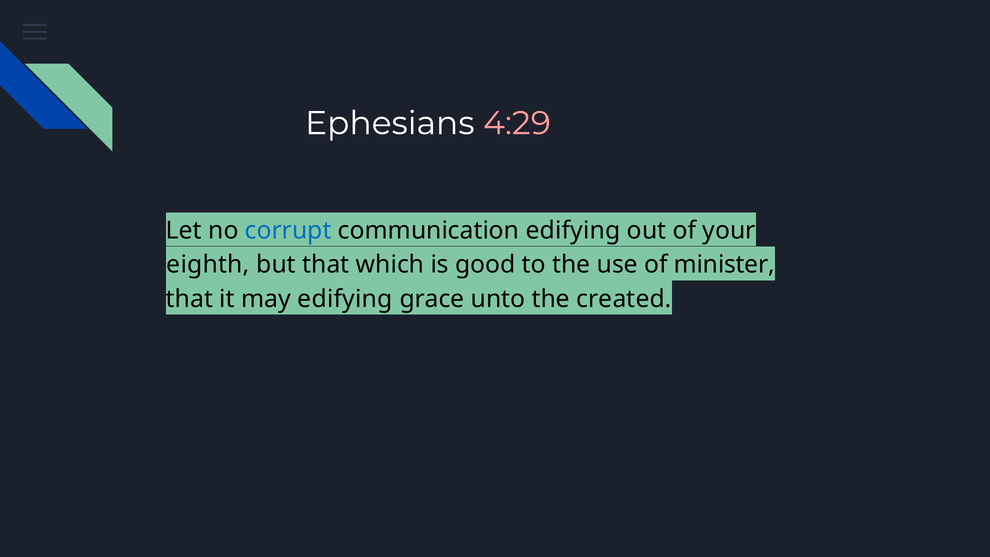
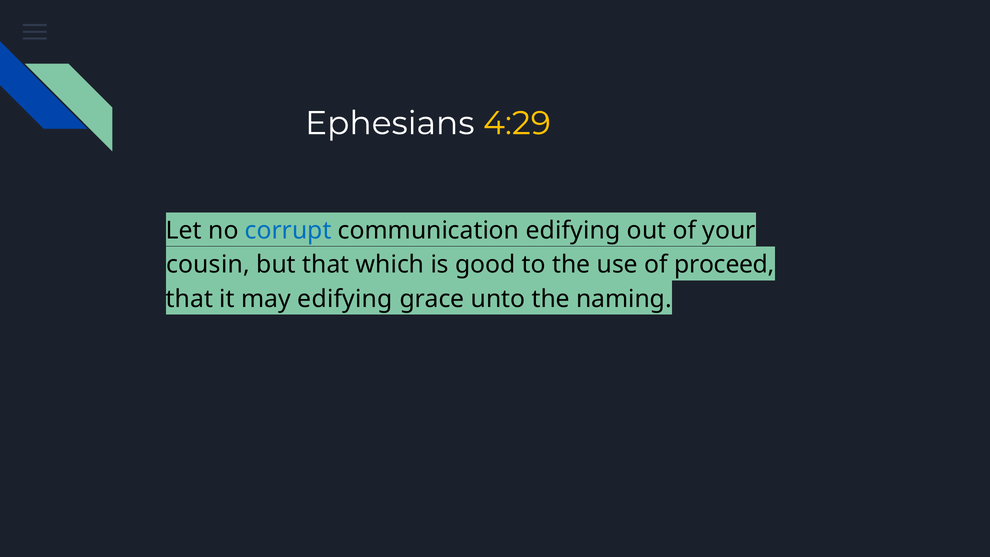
4:29 colour: pink -> yellow (517, 123)
eighth: eighth -> cousin (208, 265)
minister: minister -> proceed (724, 265)
created: created -> naming (624, 299)
